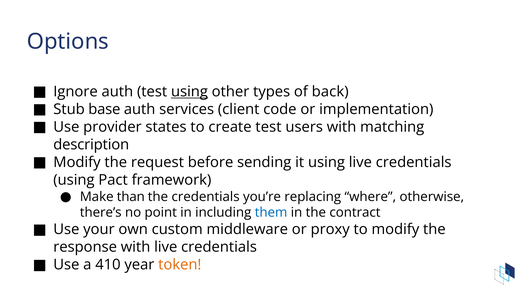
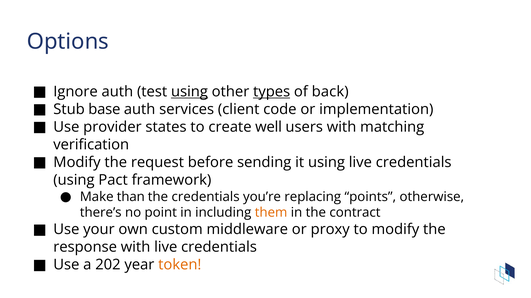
types underline: none -> present (272, 92)
create test: test -> well (269, 127)
description: description -> verification (91, 145)
where: where -> points (370, 197)
them colour: blue -> orange (271, 213)
410: 410 -> 202 (108, 265)
